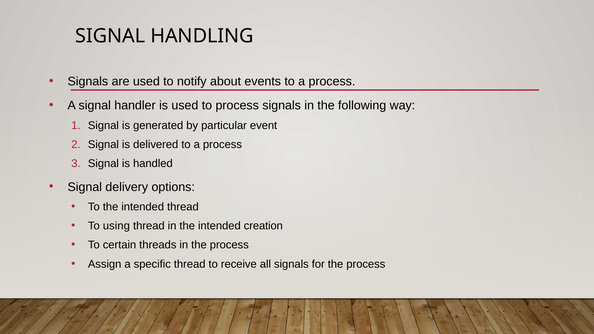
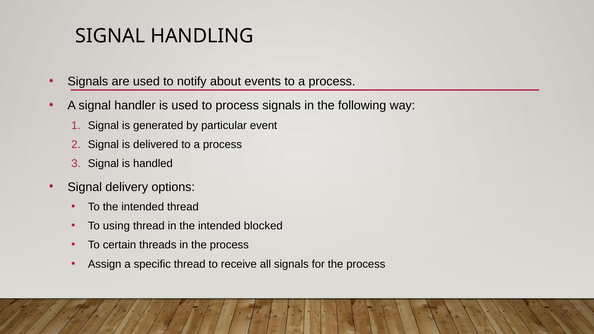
creation: creation -> blocked (263, 226)
